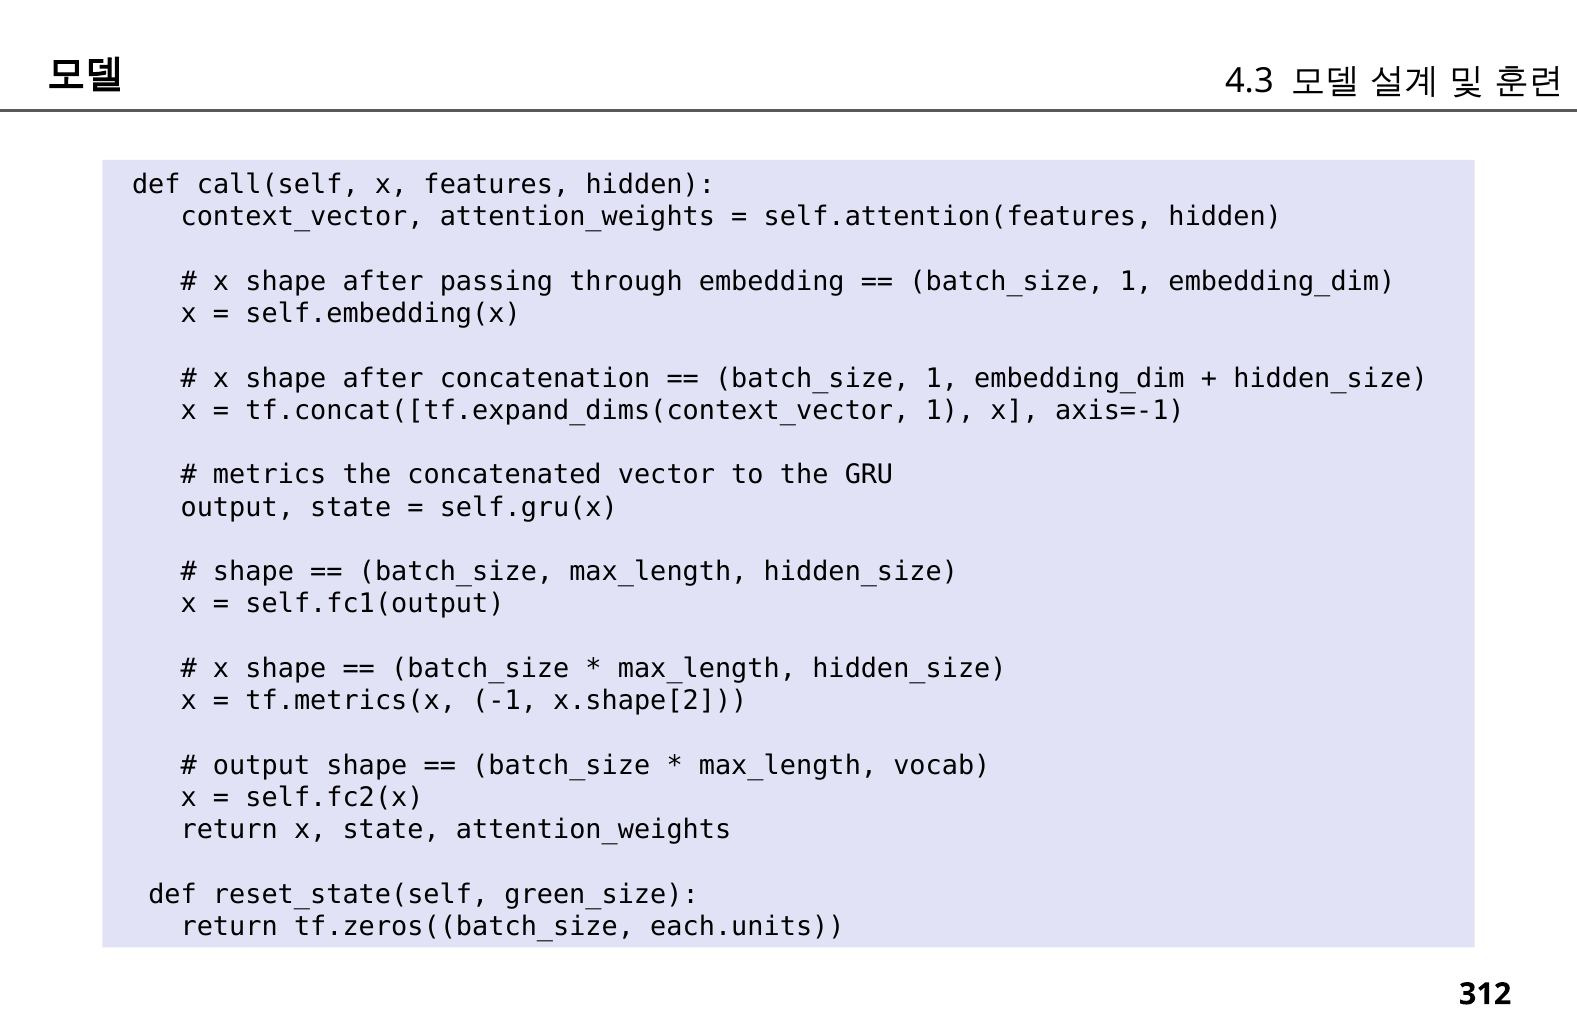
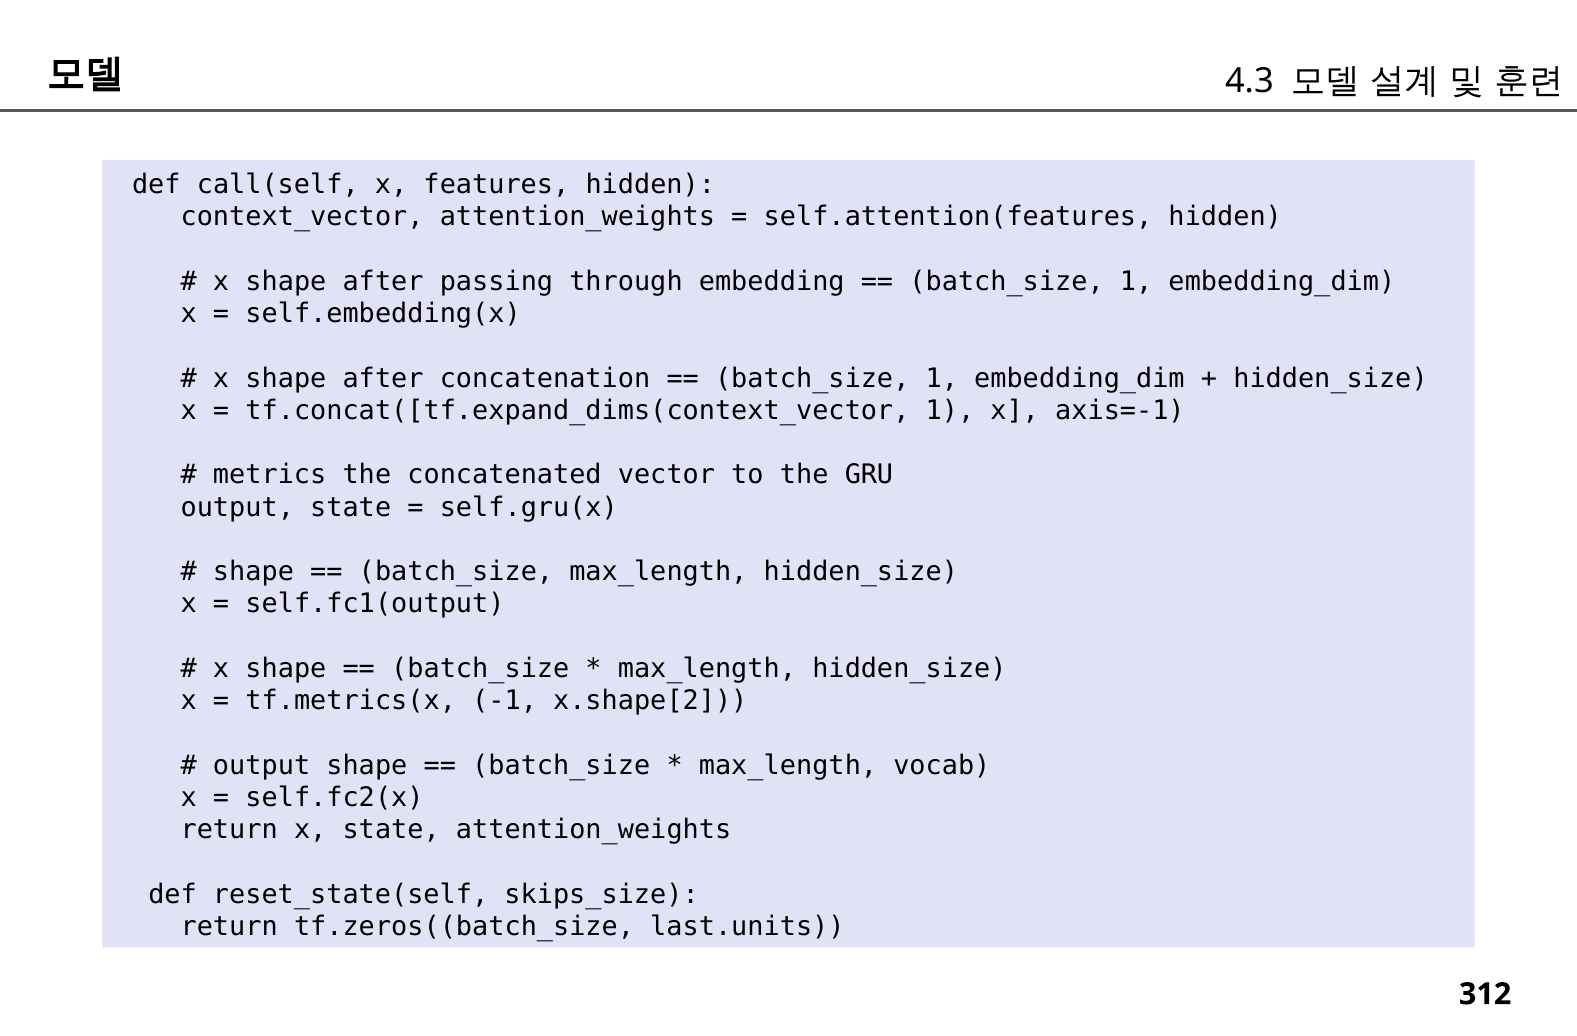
green_size: green_size -> skips_size (602, 894)
each.units: each.units -> last.units (747, 926)
